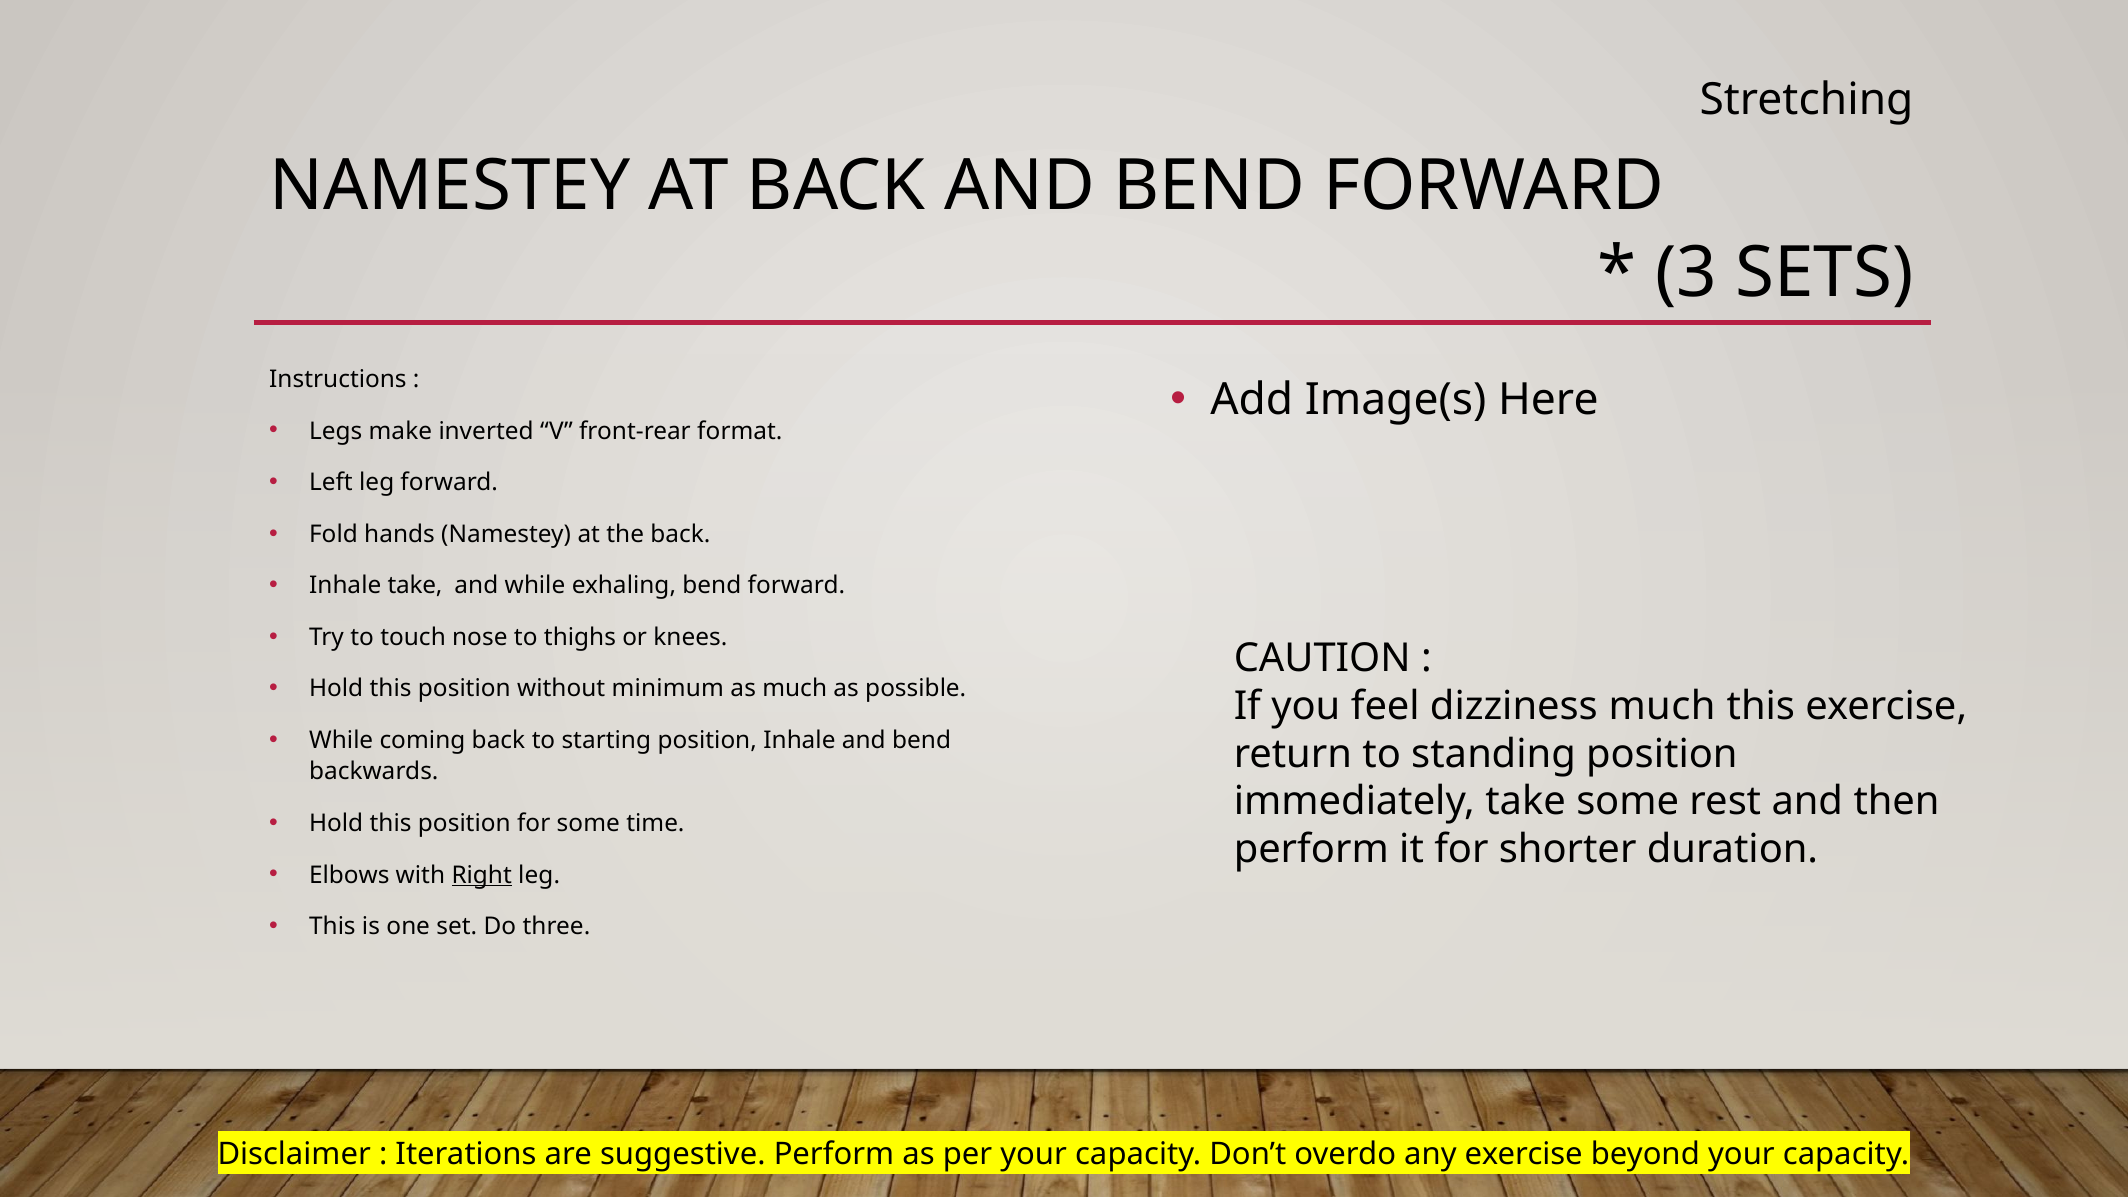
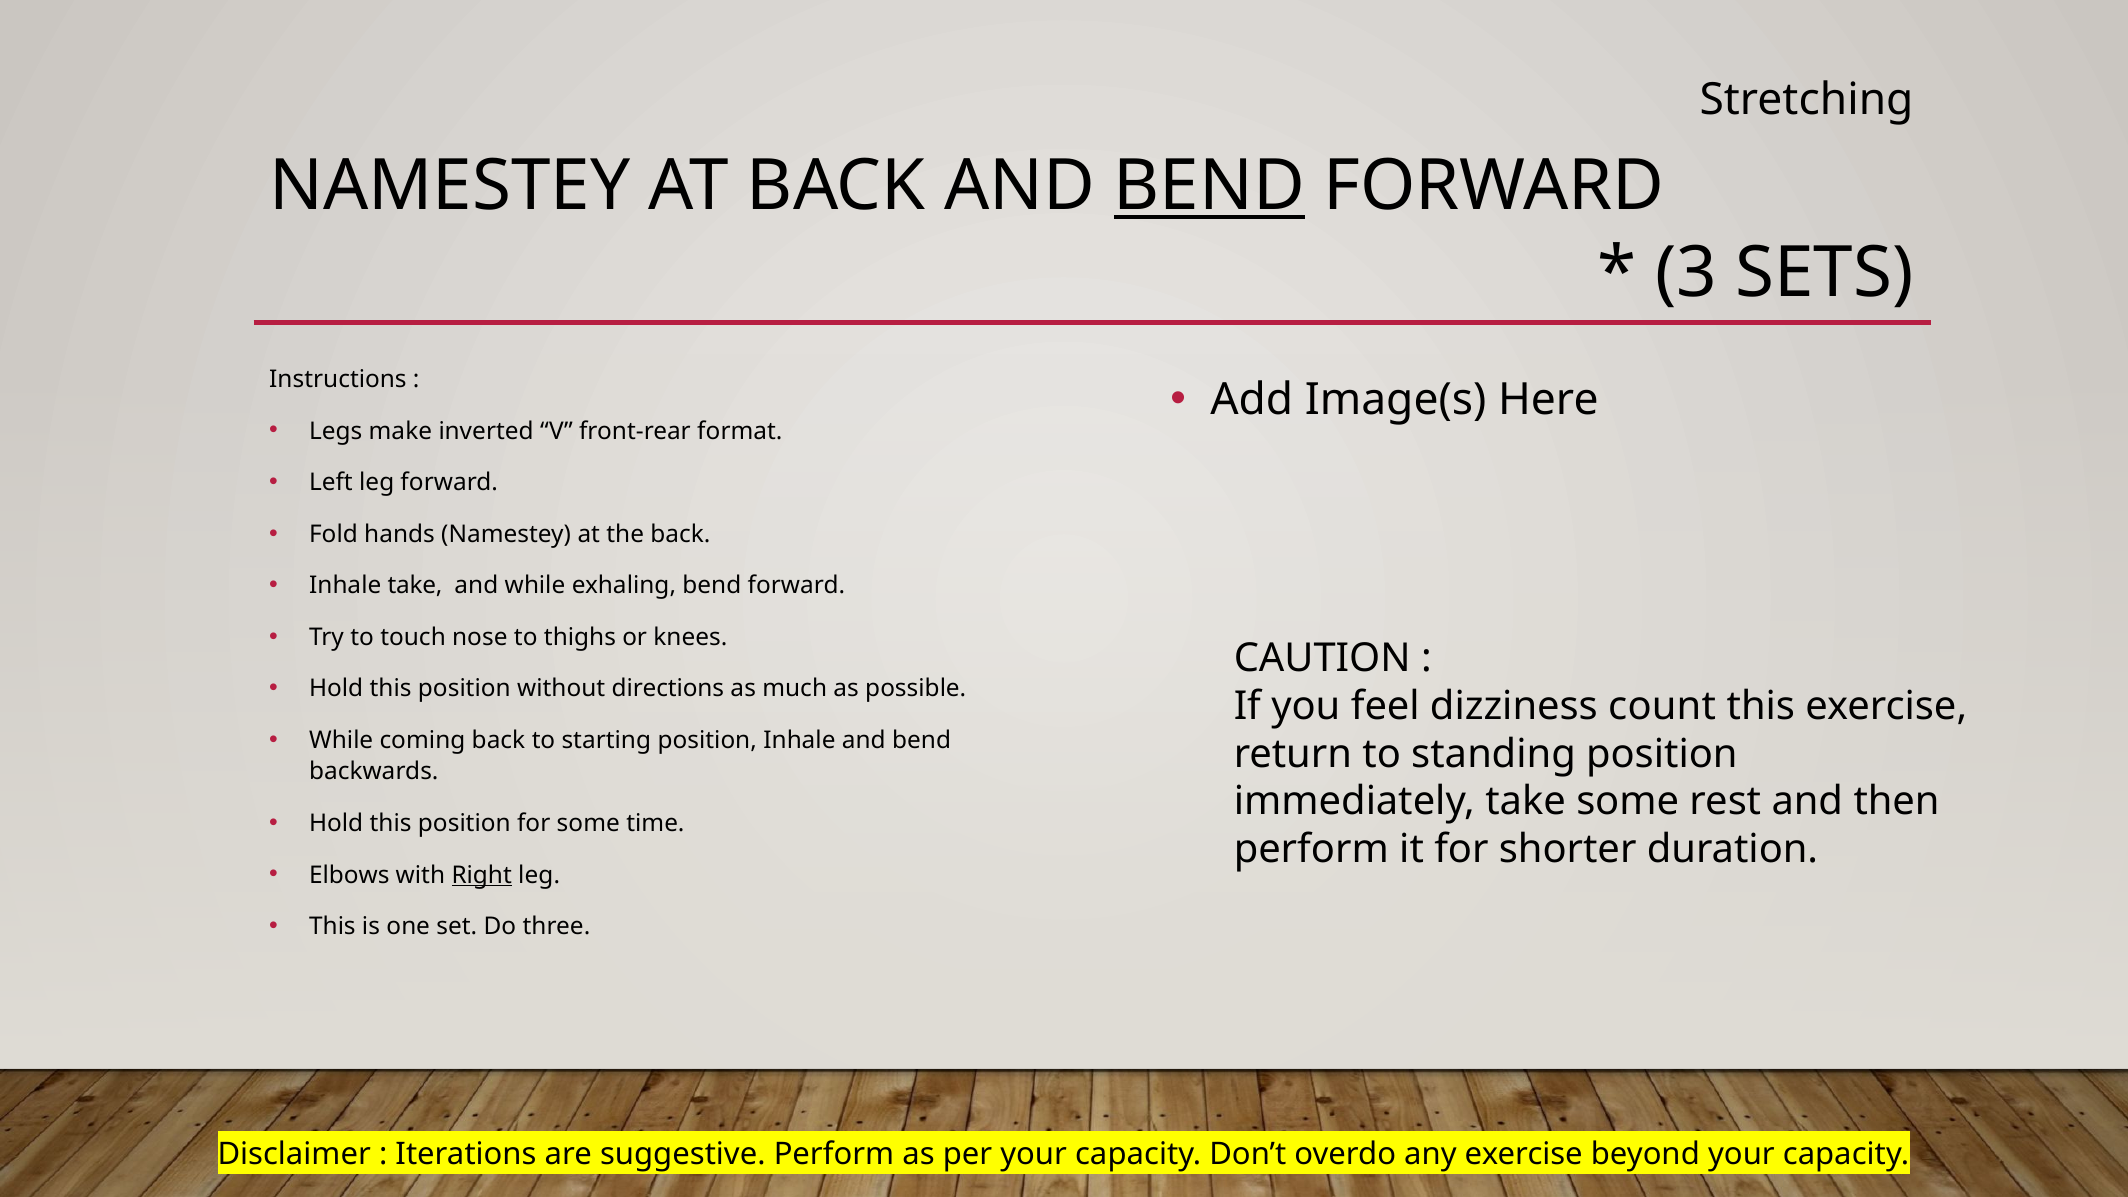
BEND underline: none -> present (1209, 186)
minimum: minimum -> directions (668, 689)
dizziness much: much -> count (1662, 706)
